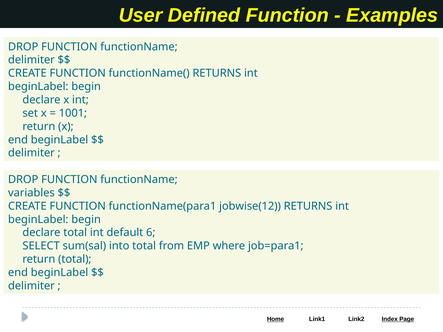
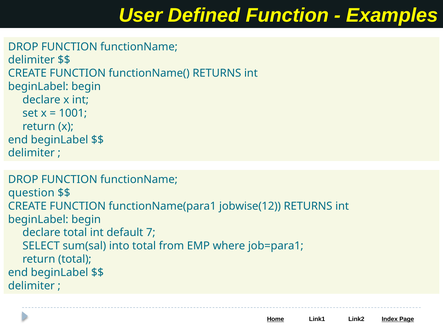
variables: variables -> question (31, 193)
6: 6 -> 7 (151, 233)
